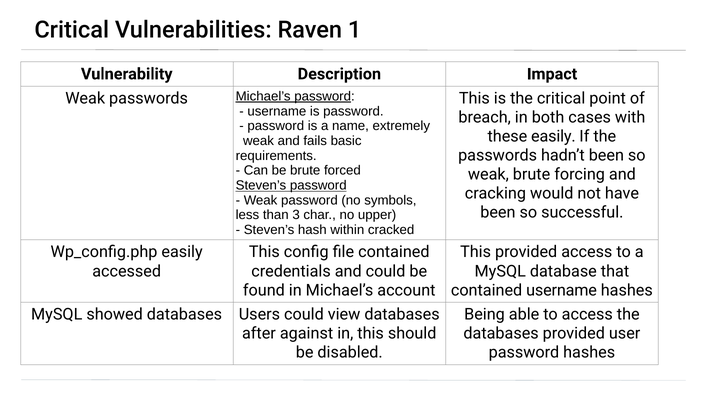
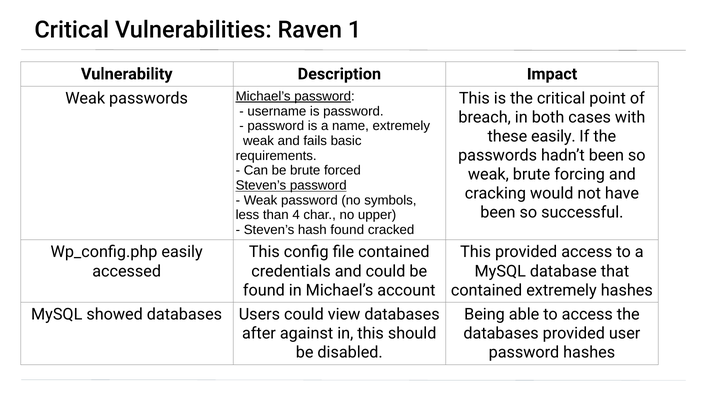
3: 3 -> 4 (296, 215)
hash within: within -> found (347, 230)
contained username: username -> extremely (561, 290)
